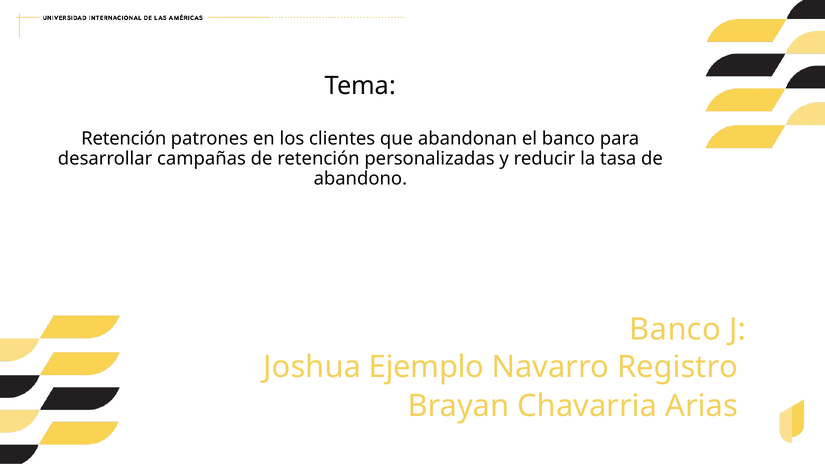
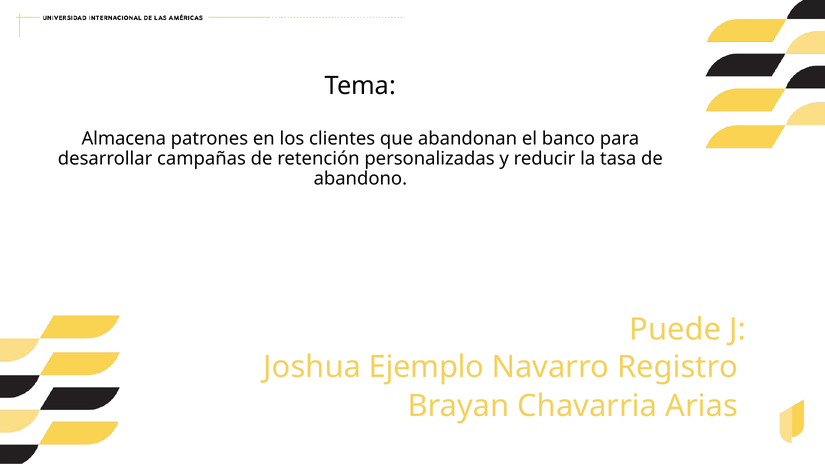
Retención: Retención -> Almacena (124, 139)
Banco: Banco -> Puede (675, 330)
